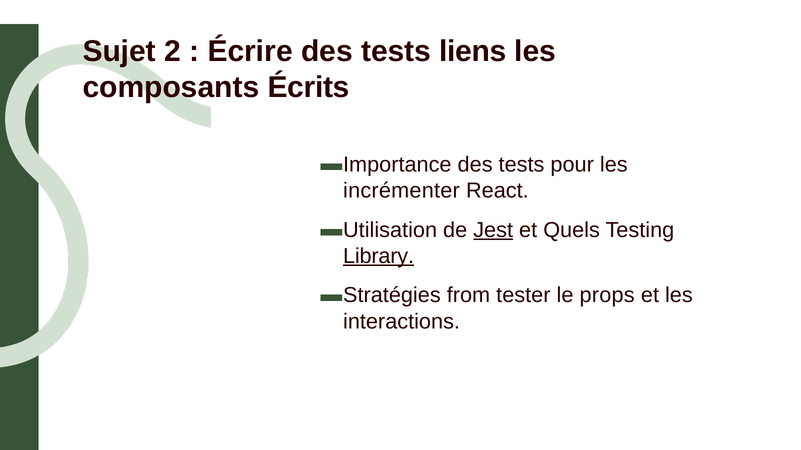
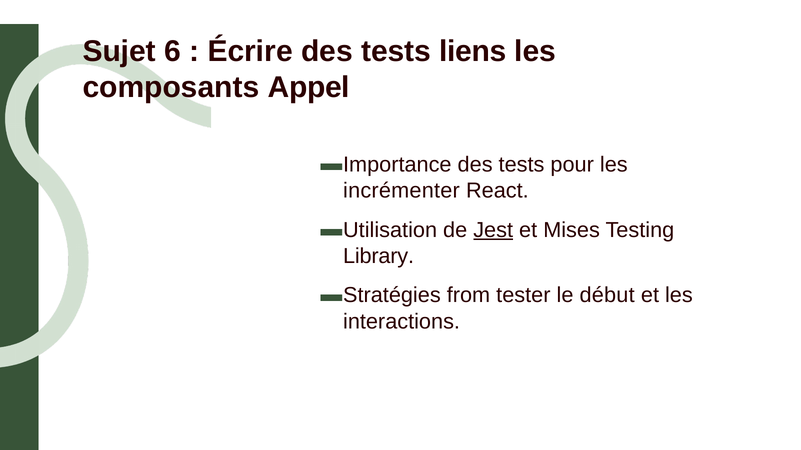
2: 2 -> 6 (173, 51)
Écrits: Écrits -> Appel (309, 87)
Quels: Quels -> Mises (572, 230)
Library underline: present -> none (379, 256)
props: props -> début (607, 296)
